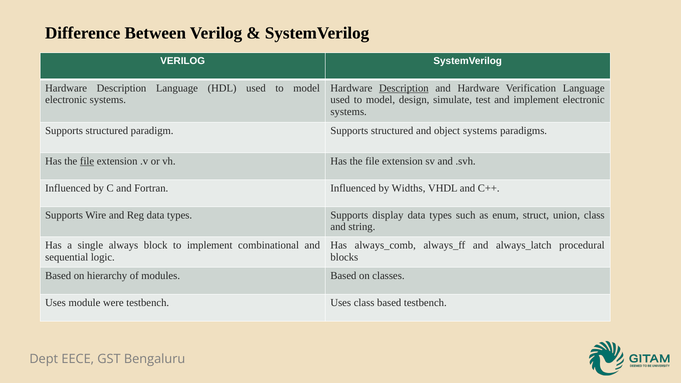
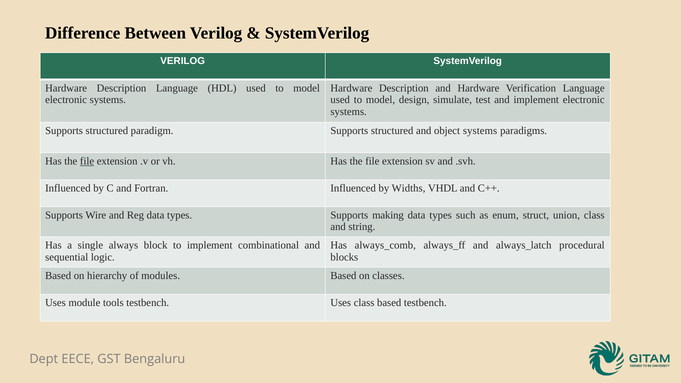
Description underline: present -> none (404, 88)
display: display -> making (388, 215)
were: were -> tools (113, 303)
